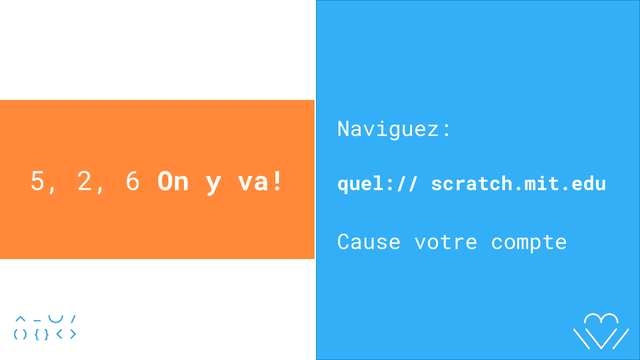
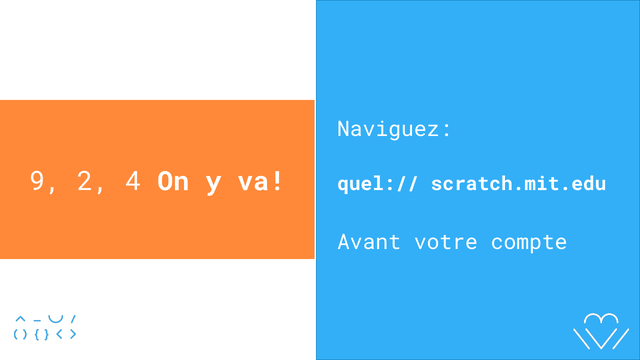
5: 5 -> 9 (45, 181)
6: 6 -> 4 (133, 181)
Cause: Cause -> Avant (369, 242)
